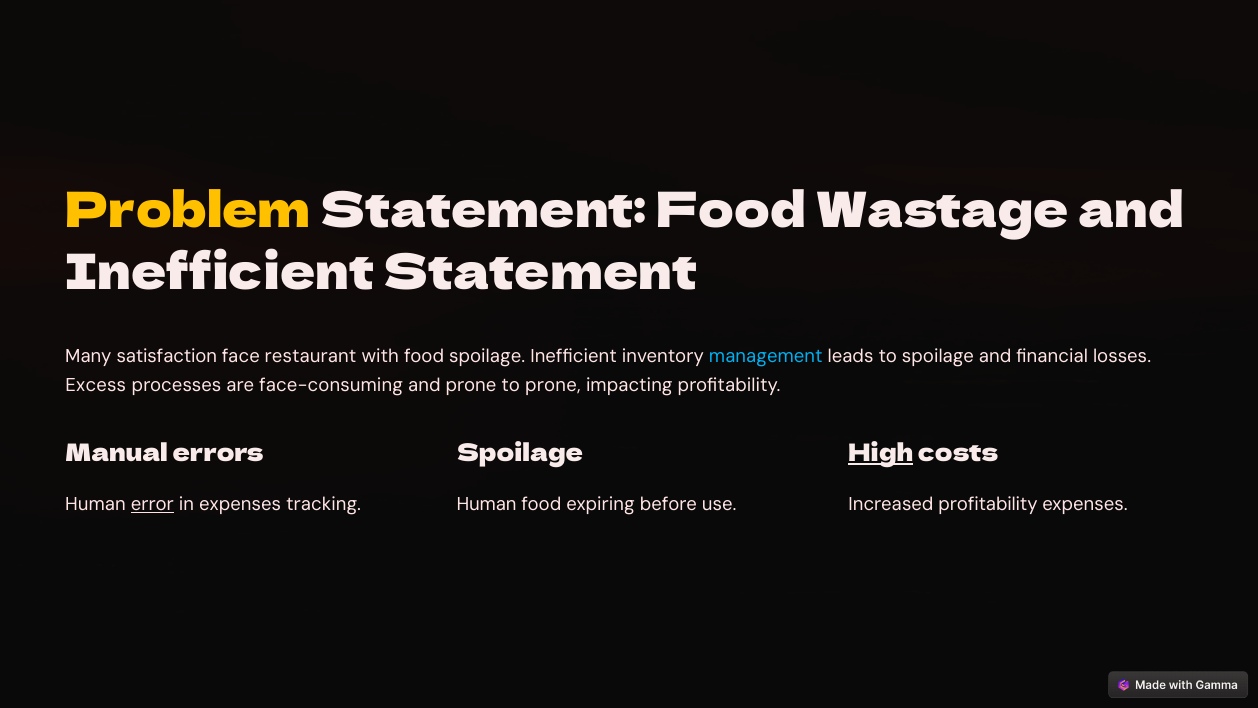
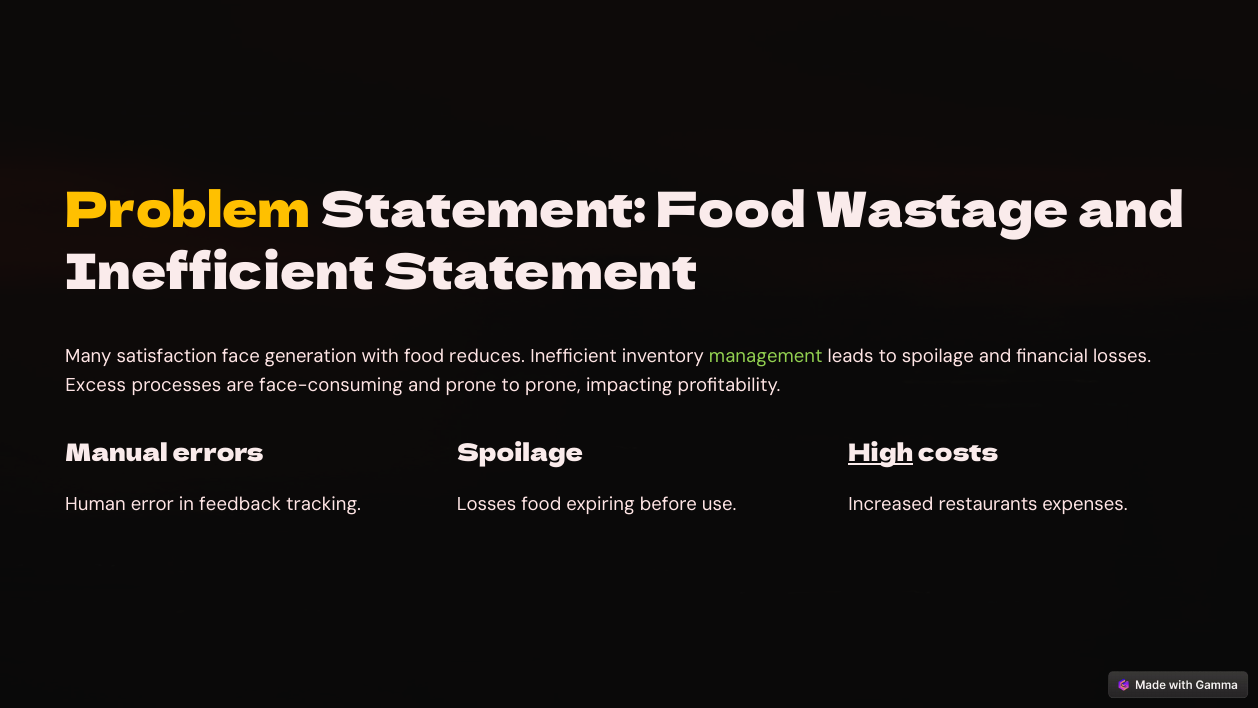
restaurant: restaurant -> generation (311, 356)
food spoilage: spoilage -> reduces (487, 356)
management colour: light blue -> light green (766, 356)
error underline: present -> none (152, 504)
in expenses: expenses -> feedback (240, 504)
Human: Human -> Losses (487, 504)
Increased profitability: profitability -> restaurants (988, 504)
